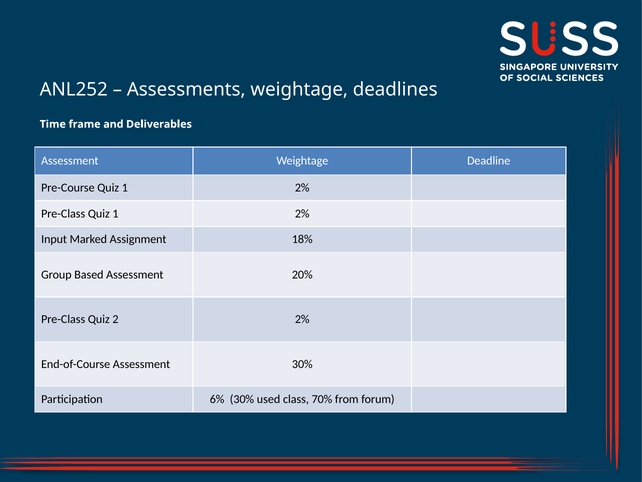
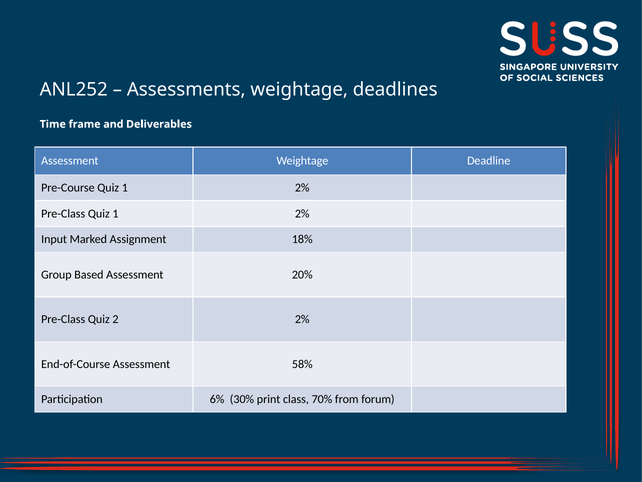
Assessment 30%: 30% -> 58% (302, 364)
used: used -> print (269, 399)
